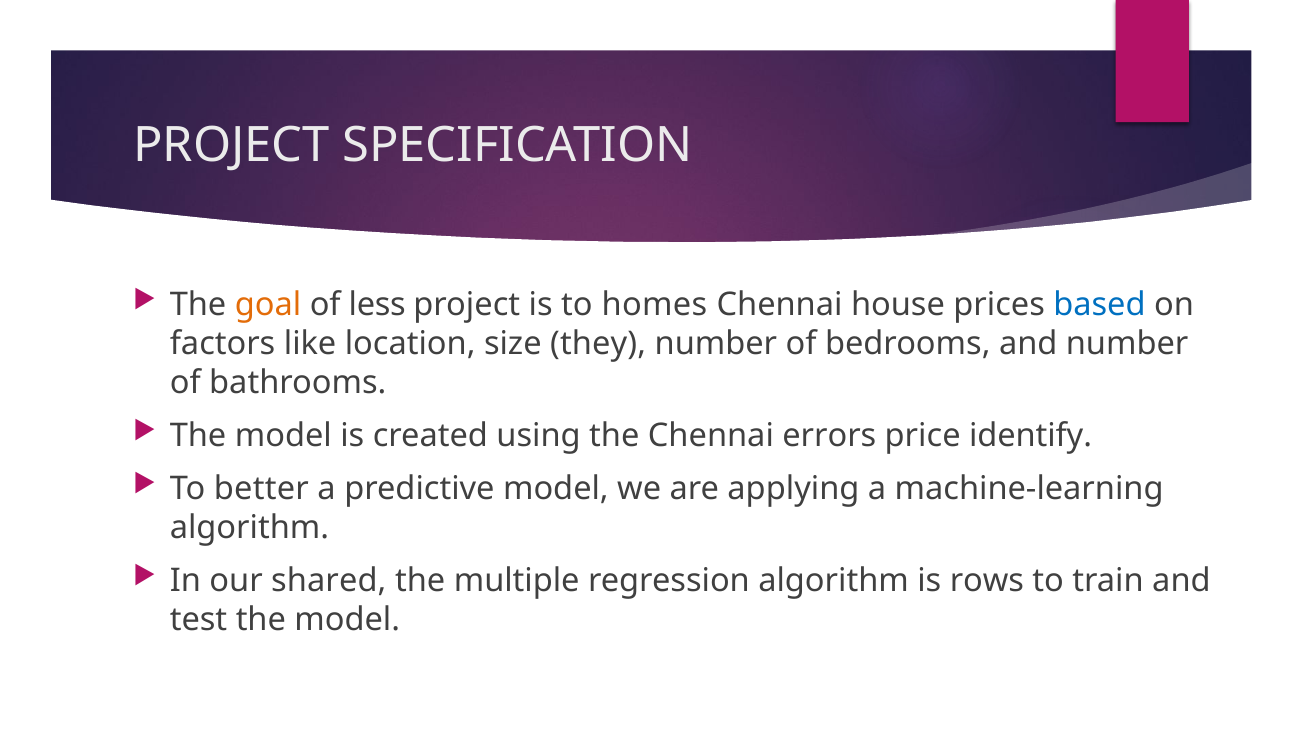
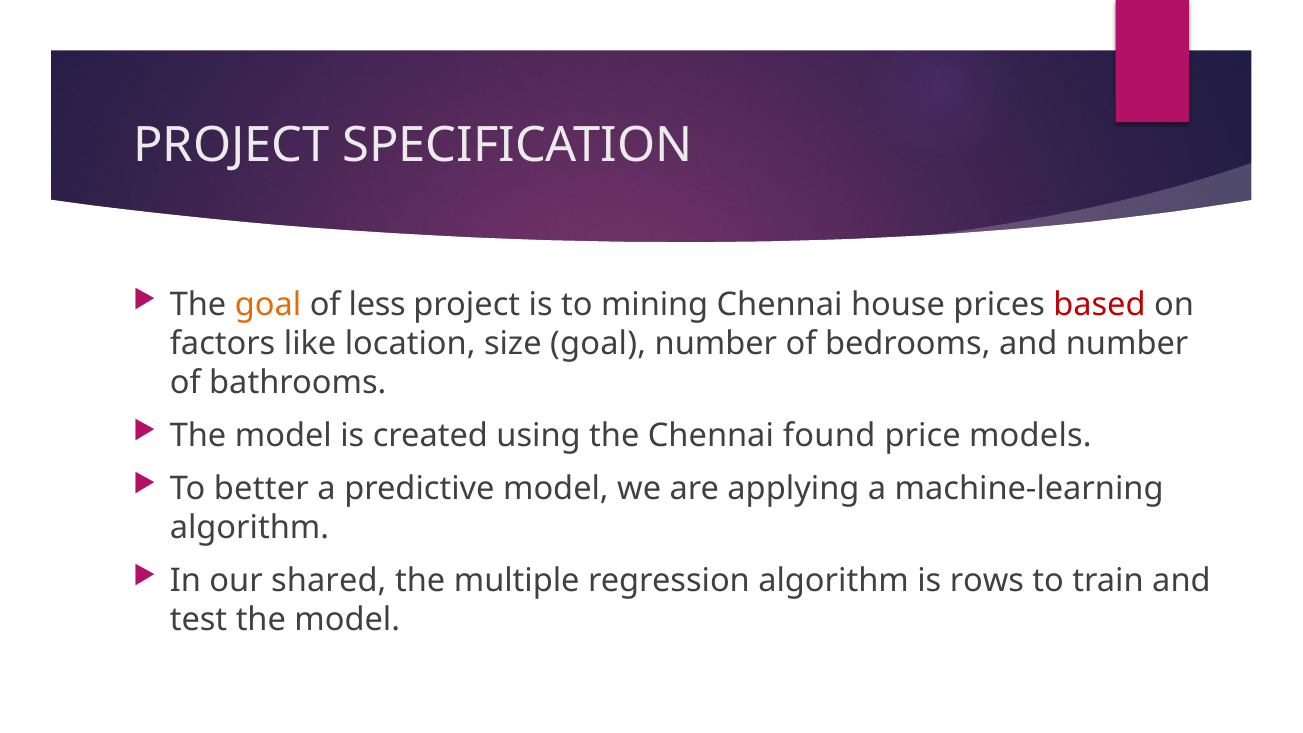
homes: homes -> mining (655, 305)
based colour: blue -> red (1099, 305)
size they: they -> goal (598, 344)
errors: errors -> found (829, 436)
identify: identify -> models (1030, 436)
